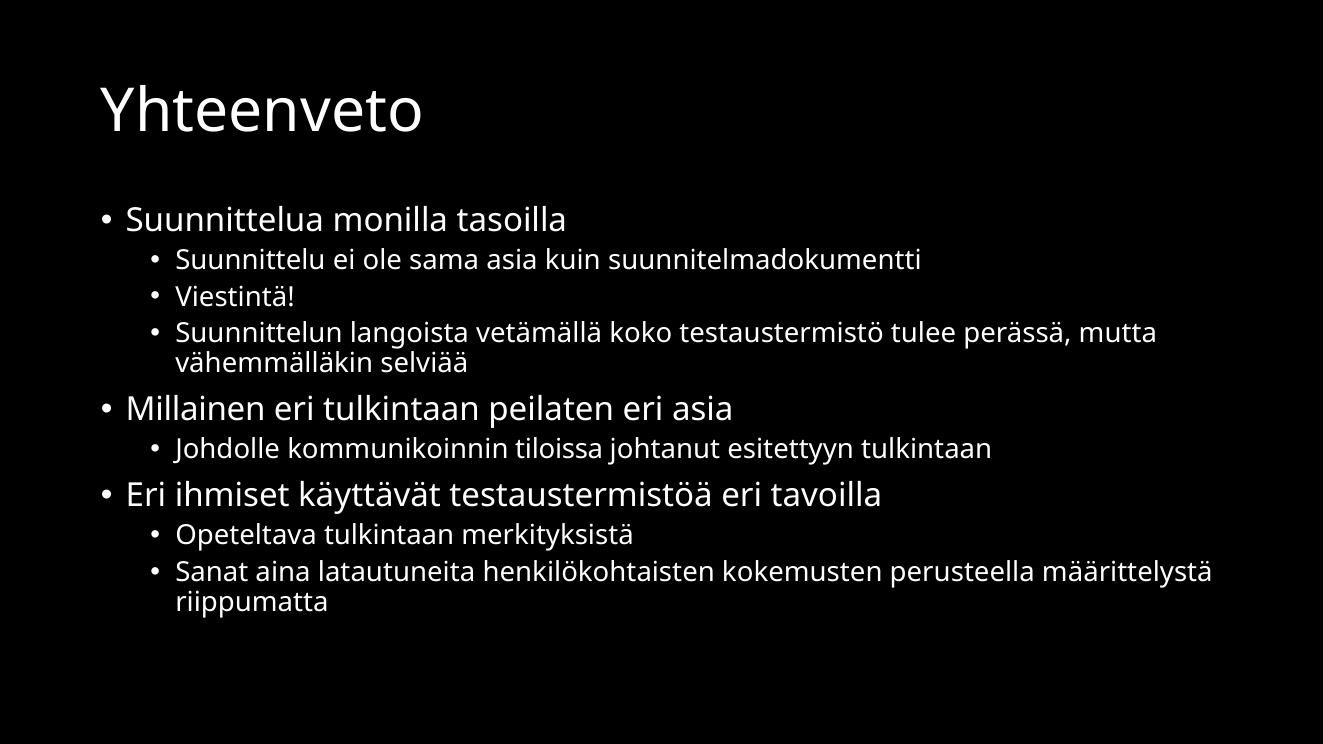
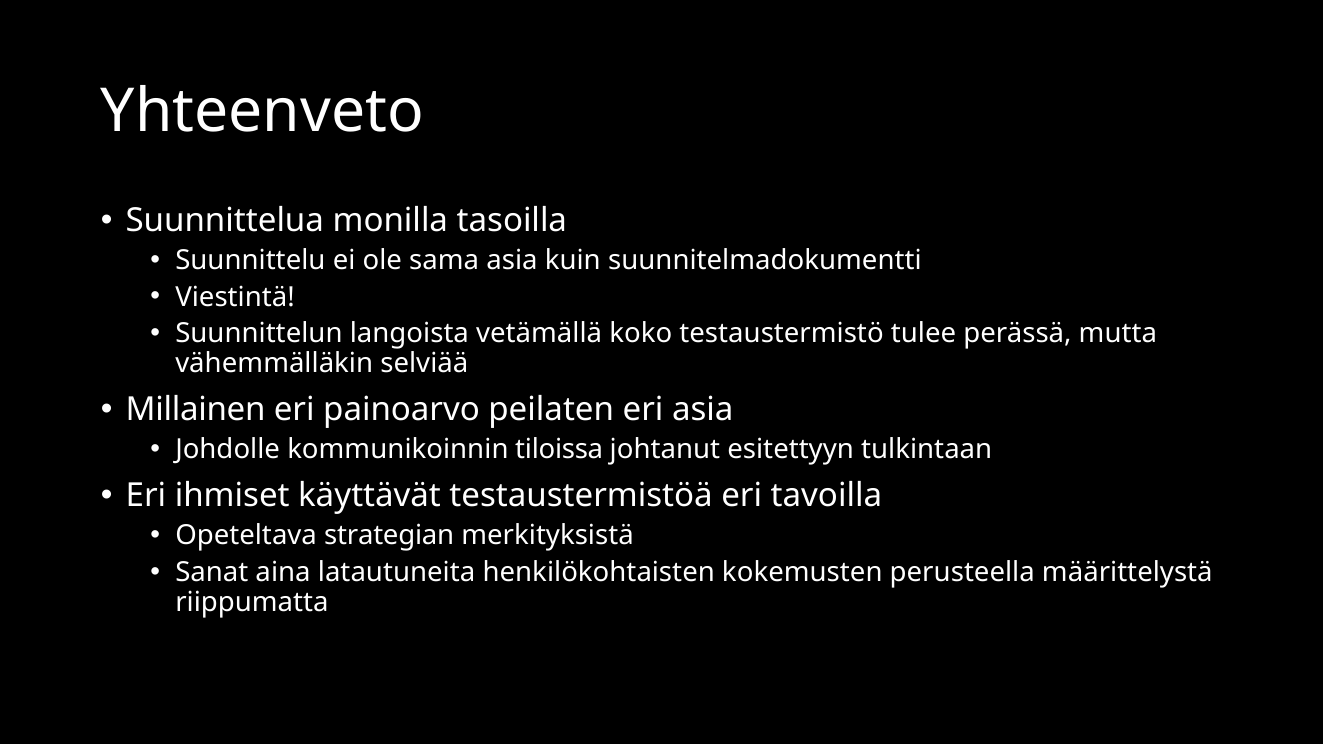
eri tulkintaan: tulkintaan -> painoarvo (402, 410)
Opeteltava tulkintaan: tulkintaan -> strategian (389, 536)
